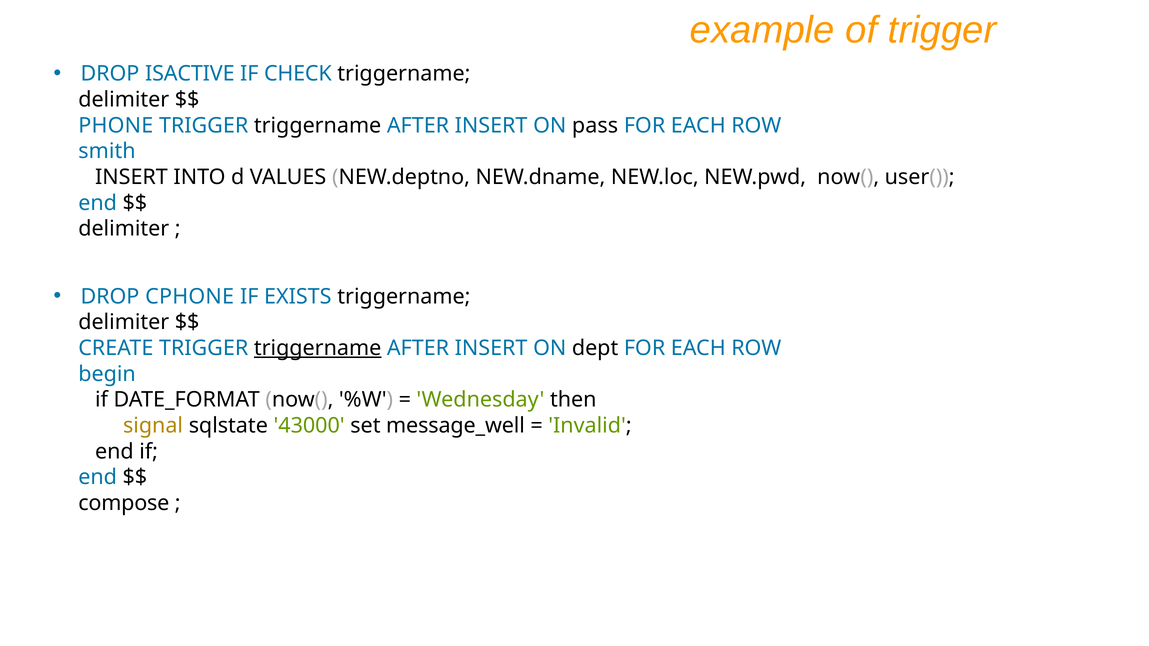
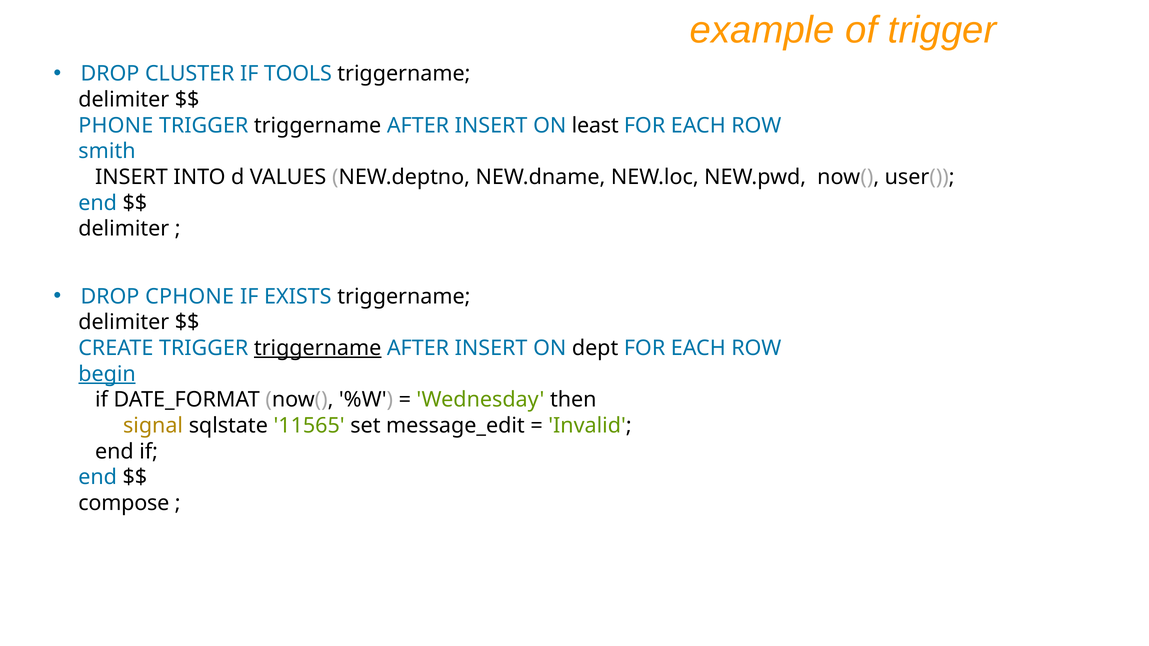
ISACTIVE: ISACTIVE -> CLUSTER (190, 74)
CHECK: CHECK -> TOOLS (298, 74)
pass: pass -> least (595, 126)
begin underline: none -> present (107, 374)
43000: 43000 -> 11565 (309, 426)
message_well: message_well -> message_edit (455, 426)
